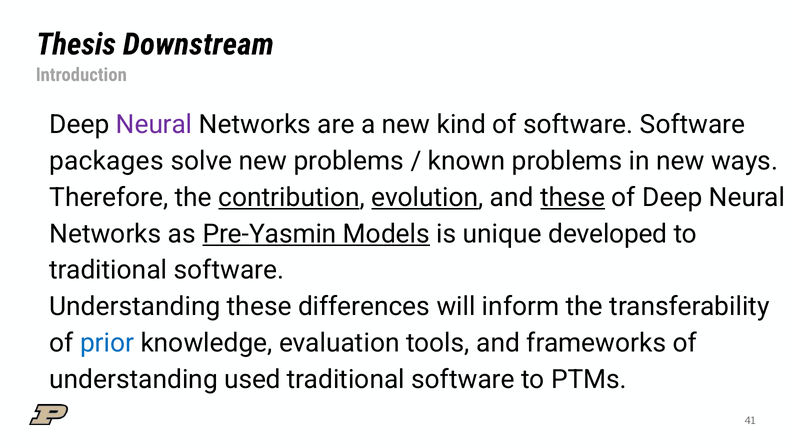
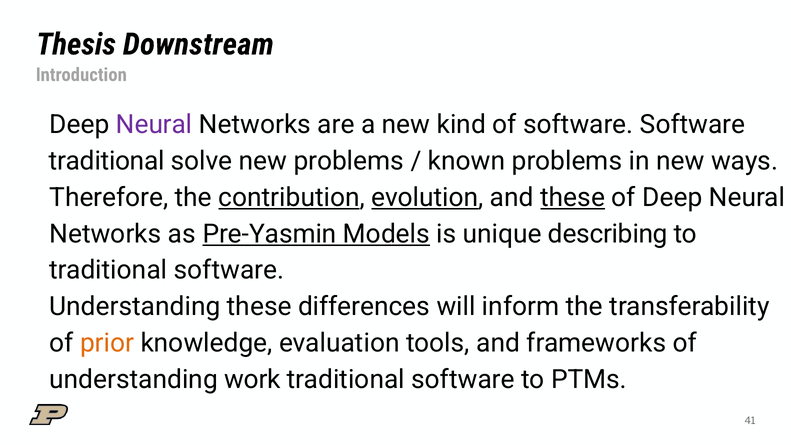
packages: packages -> traditional (107, 161)
developed: developed -> describing (608, 234)
prior colour: blue -> orange (107, 343)
used: used -> work (252, 379)
